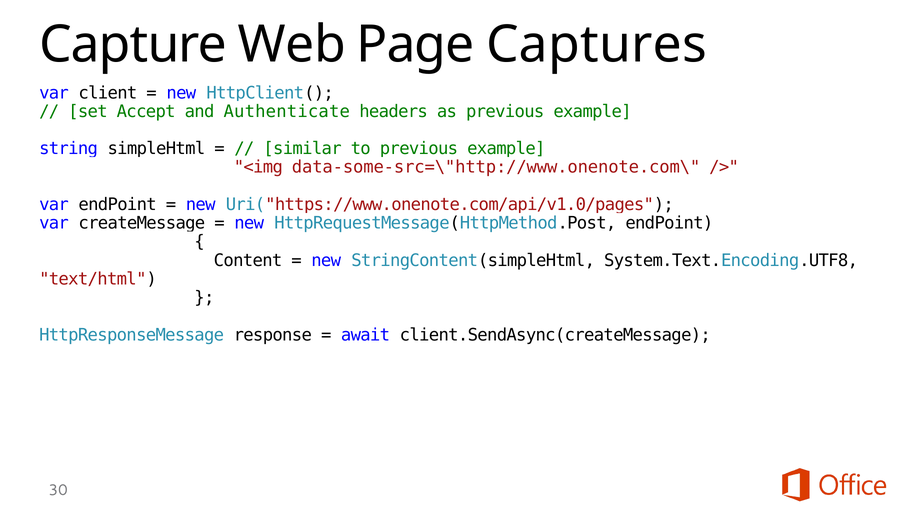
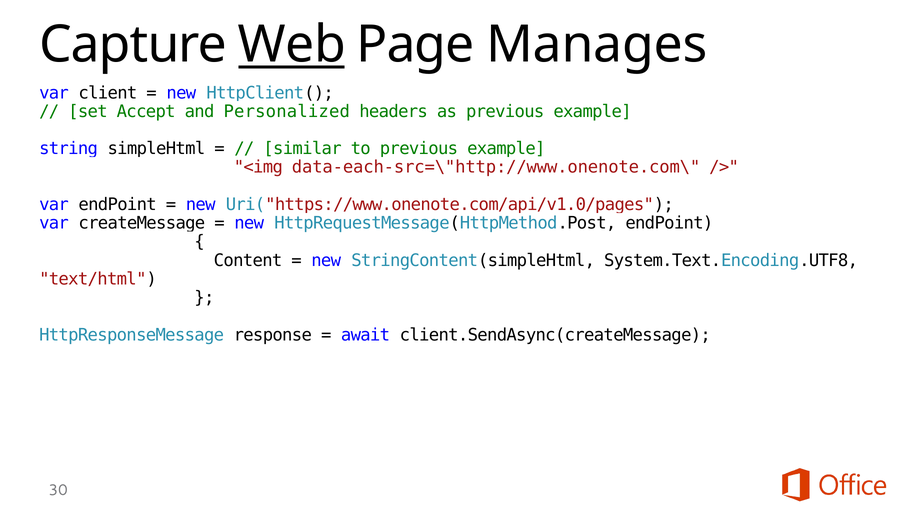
Web underline: none -> present (292, 45)
Captures: Captures -> Manages (597, 45)
Authenticate: Authenticate -> Personalized (287, 111)
data-some-src=\"http://www.onenote.com\: data-some-src=\"http://www.onenote.com\ -> data-each-src=\"http://www.onenote.com\ (496, 167)
